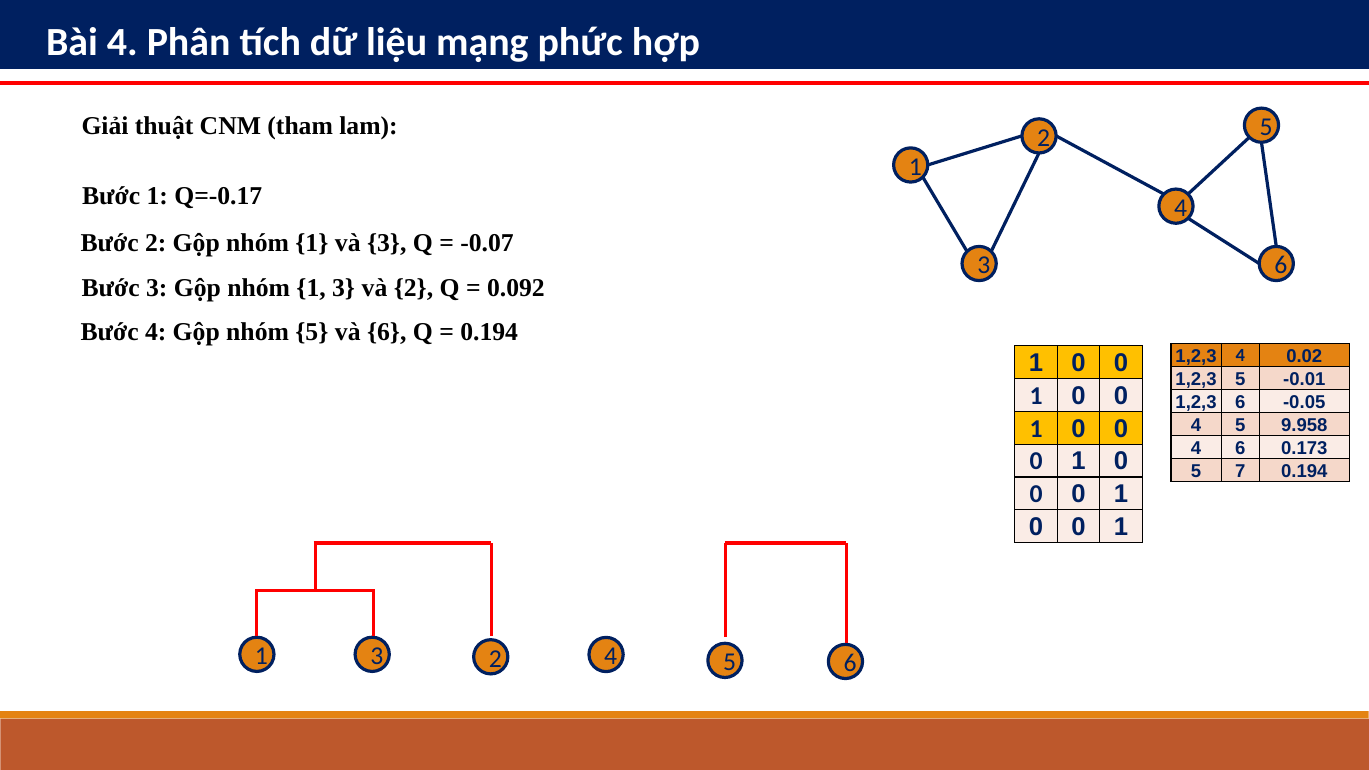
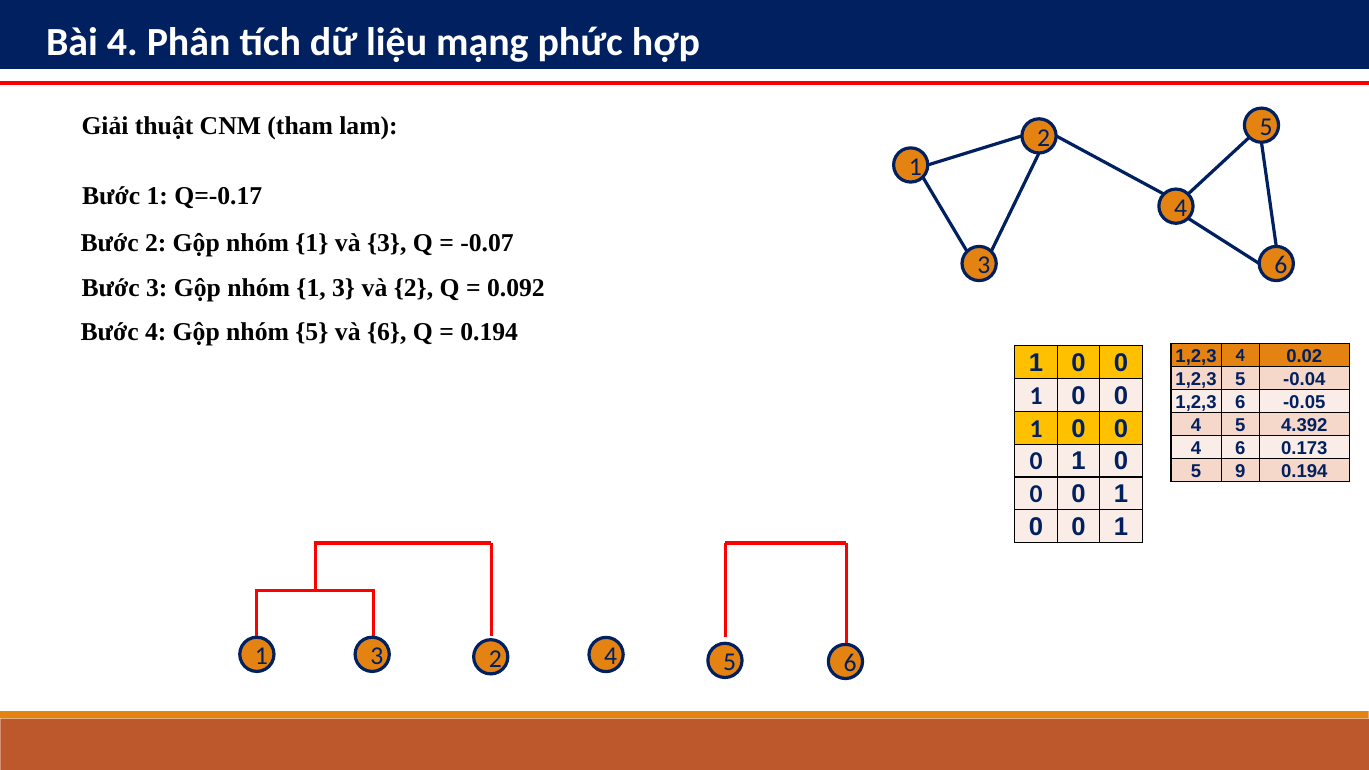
-0.01: -0.01 -> -0.04 (1304, 379)
9.958: 9.958 -> 4.392 (1304, 425)
7: 7 -> 9 (1240, 471)
